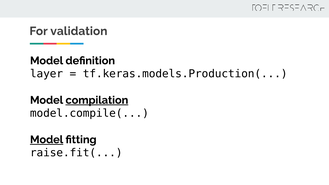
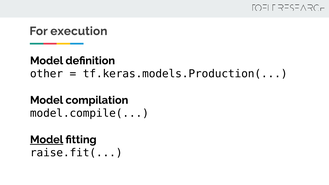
validation: validation -> execution (79, 31)
layer: layer -> other (47, 74)
compilation underline: present -> none (97, 100)
